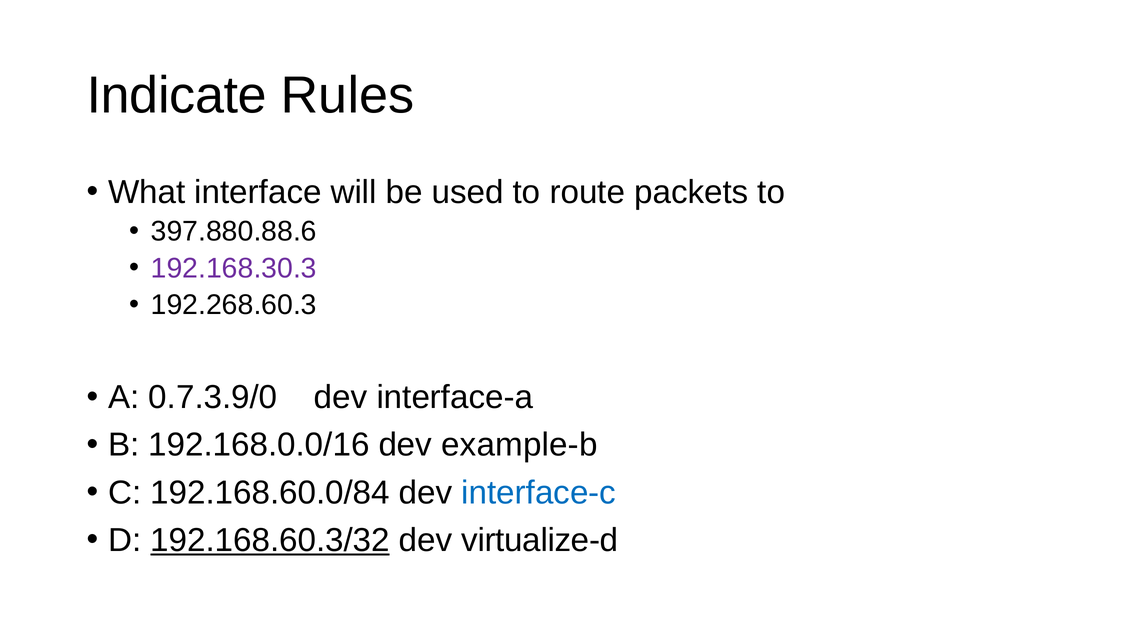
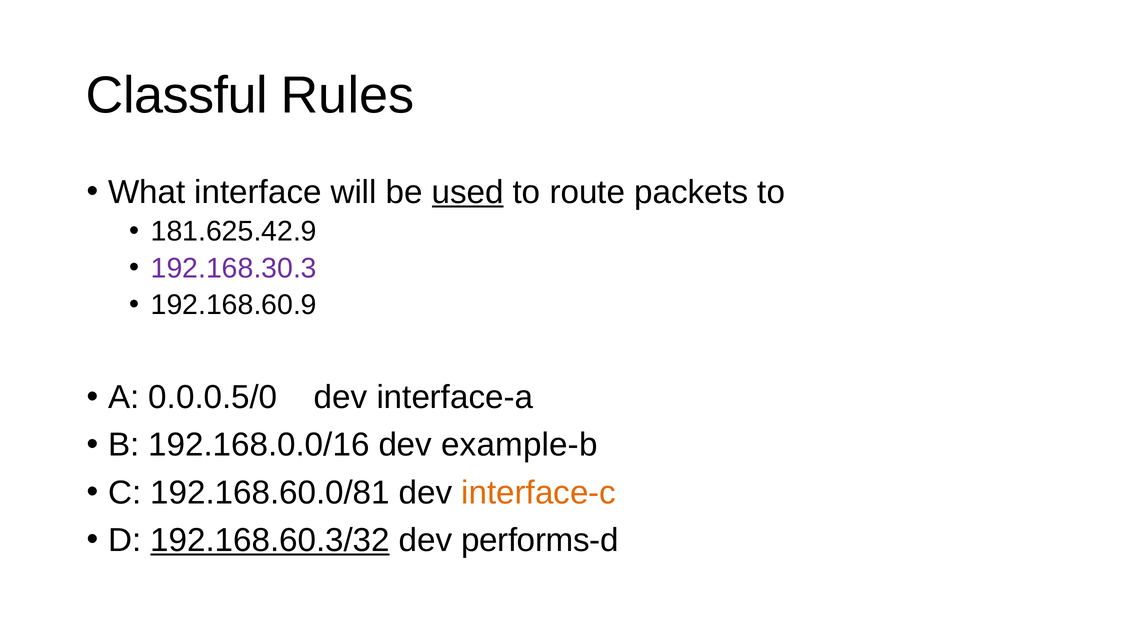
Indicate: Indicate -> Classful (177, 96)
used underline: none -> present (468, 192)
397.880.88.6: 397.880.88.6 -> 181.625.42.9 (234, 232)
192.268.60.3: 192.268.60.3 -> 192.168.60.9 (234, 305)
0.7.3.9/0: 0.7.3.9/0 -> 0.0.0.5/0 (213, 397)
192.168.60.0/84: 192.168.60.0/84 -> 192.168.60.0/81 (270, 493)
interface-c colour: blue -> orange (539, 493)
virtualize-d: virtualize-d -> performs-d (540, 540)
